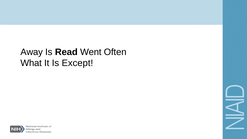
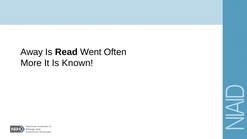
What: What -> More (31, 63)
Except: Except -> Known (77, 63)
